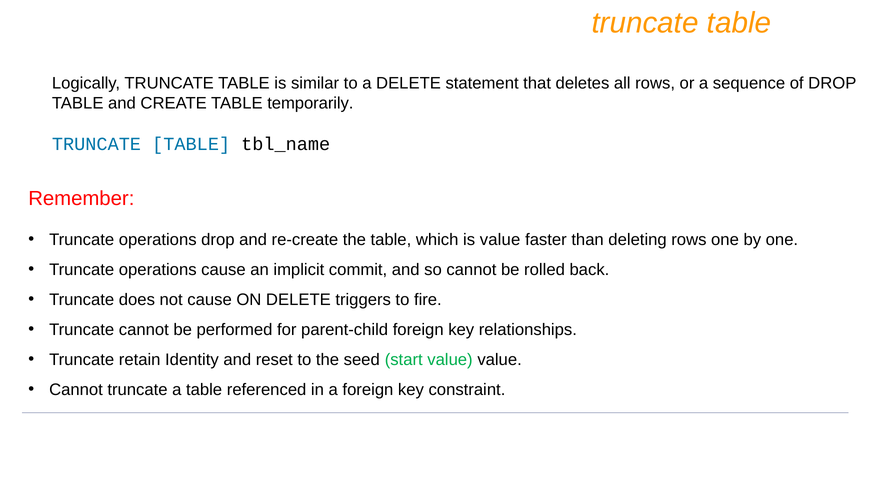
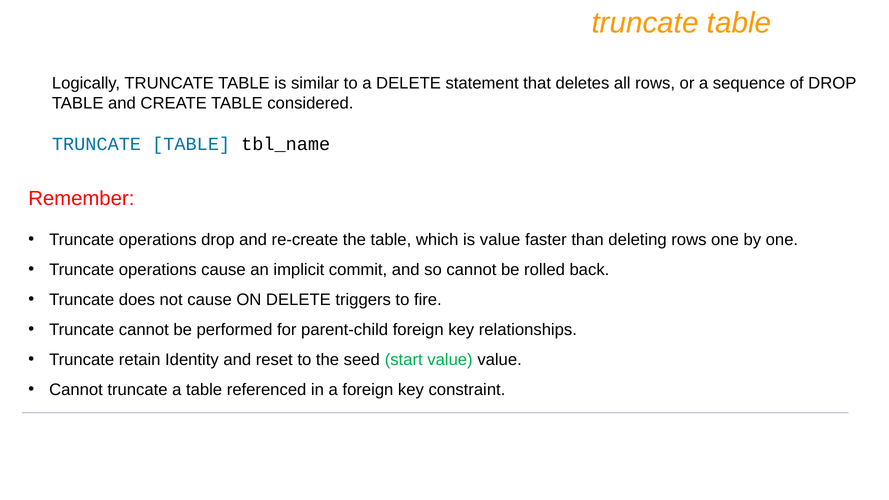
temporarily: temporarily -> considered (310, 103)
